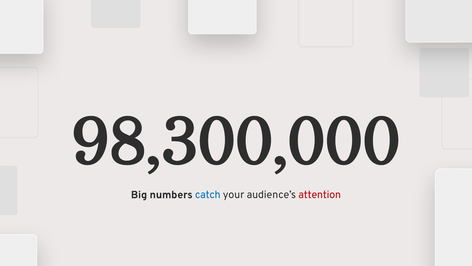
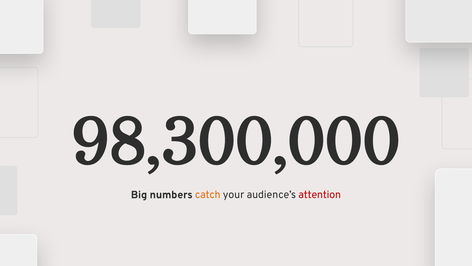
catch colour: blue -> orange (208, 194)
